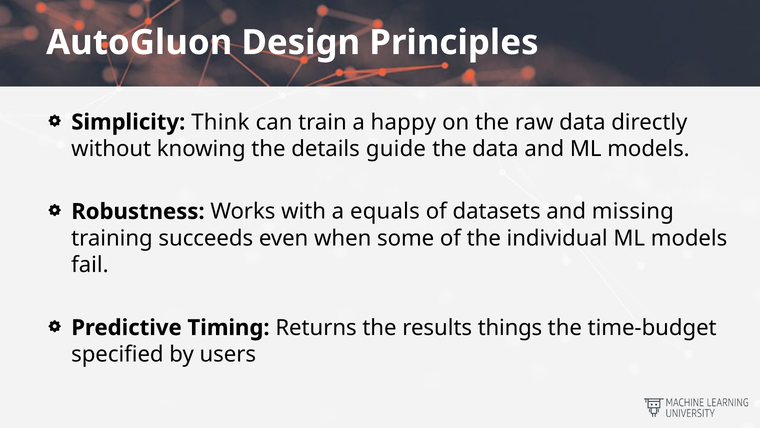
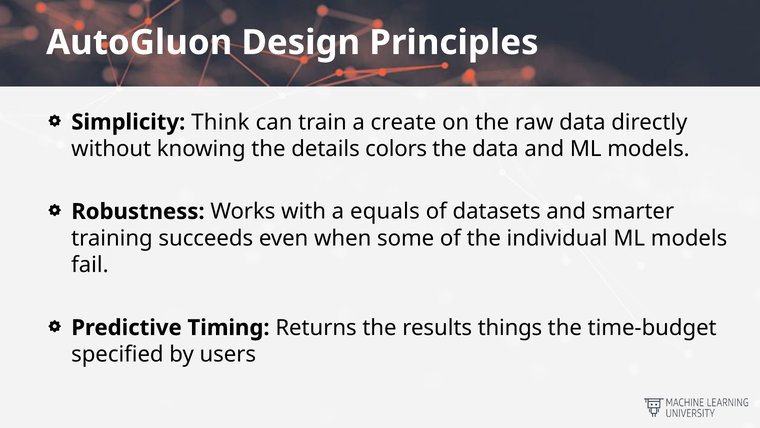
happy: happy -> create (403, 122)
guide: guide -> colors (396, 149)
missing: missing -> smarter (633, 211)
